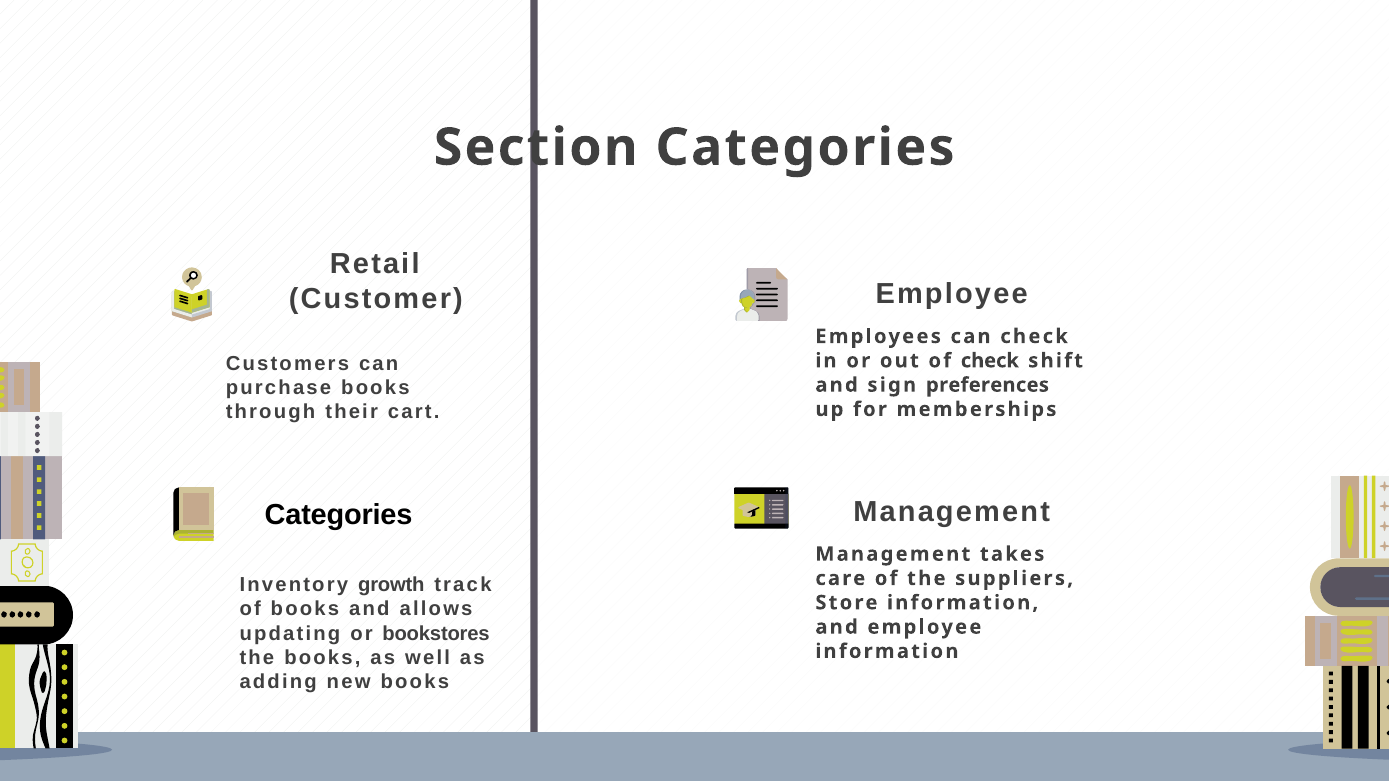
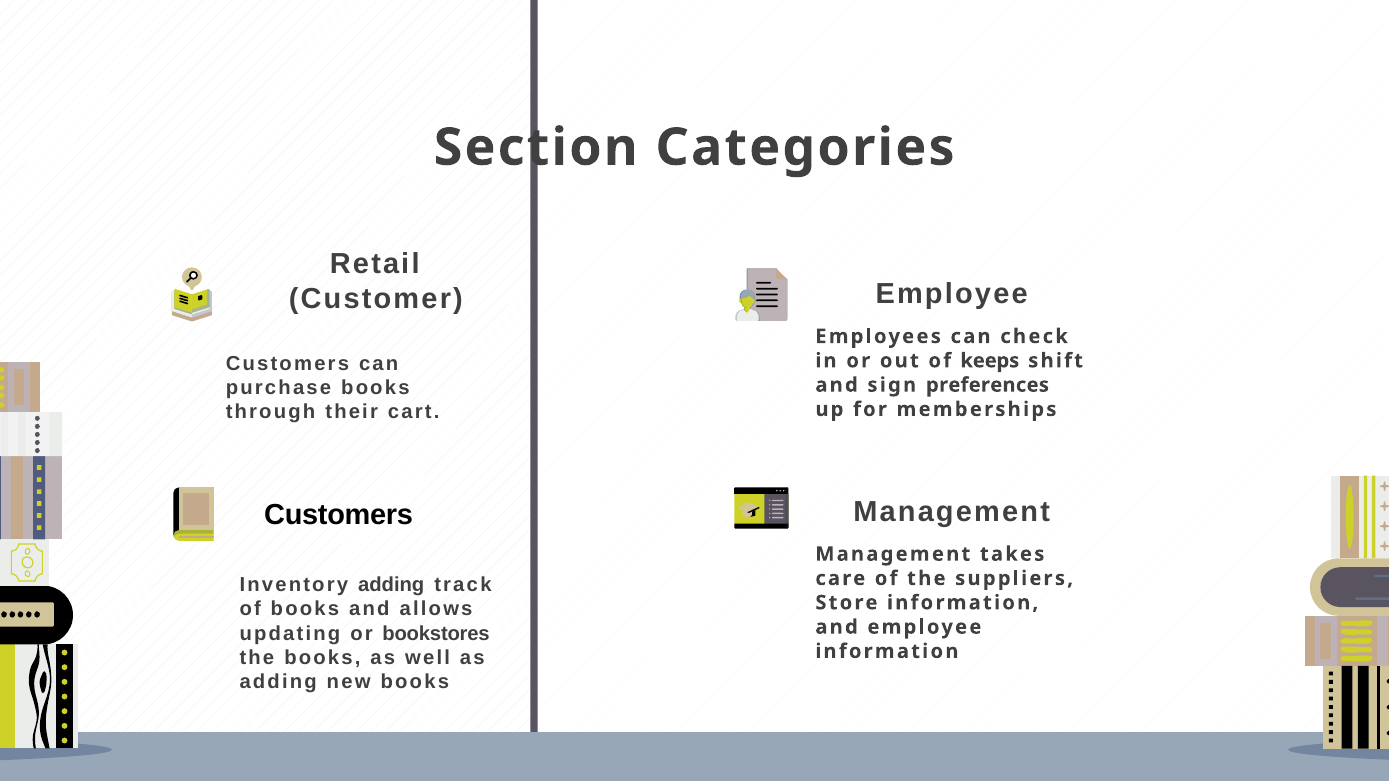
of check: check -> keeps (990, 361)
Categories: Categories -> Customers (339, 516)
Inventory growth: growth -> adding (391, 585)
